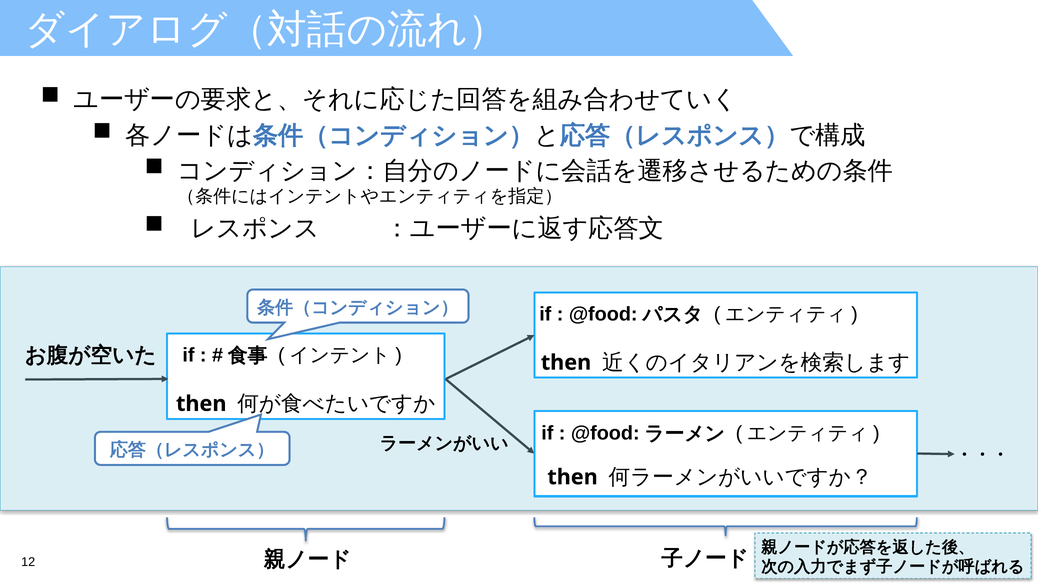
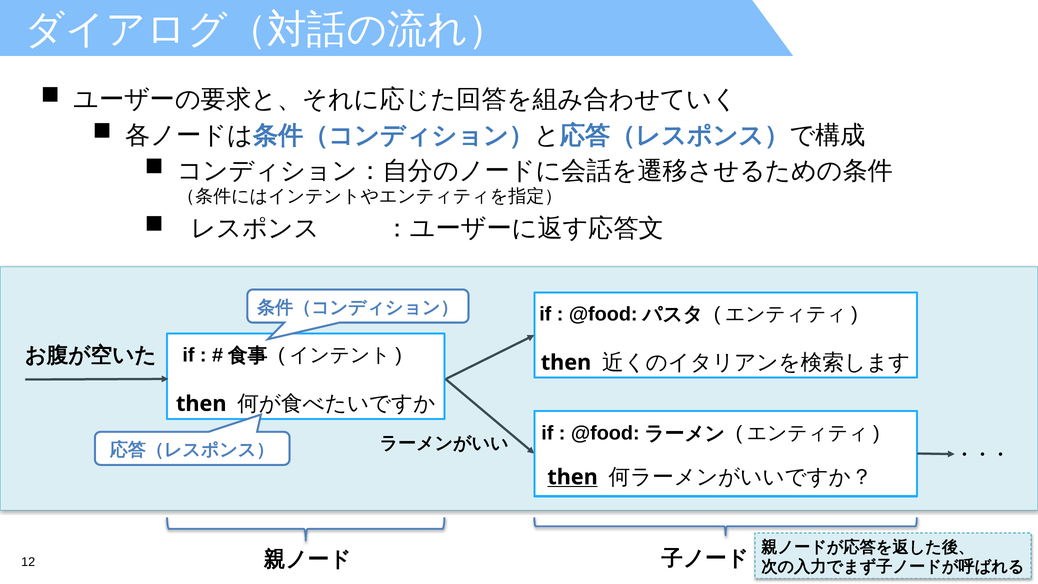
then underline: none -> present (573, 477)
